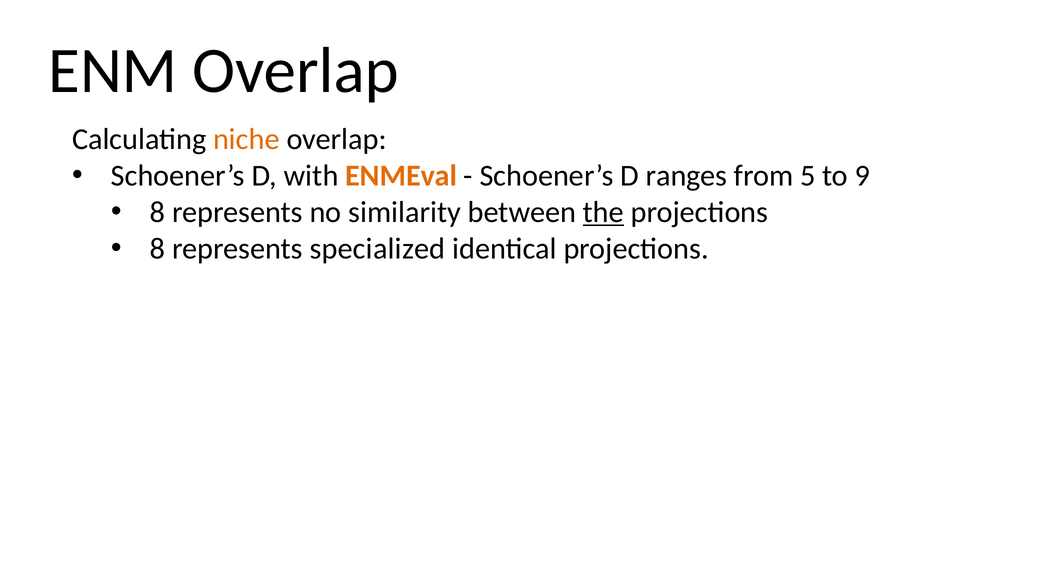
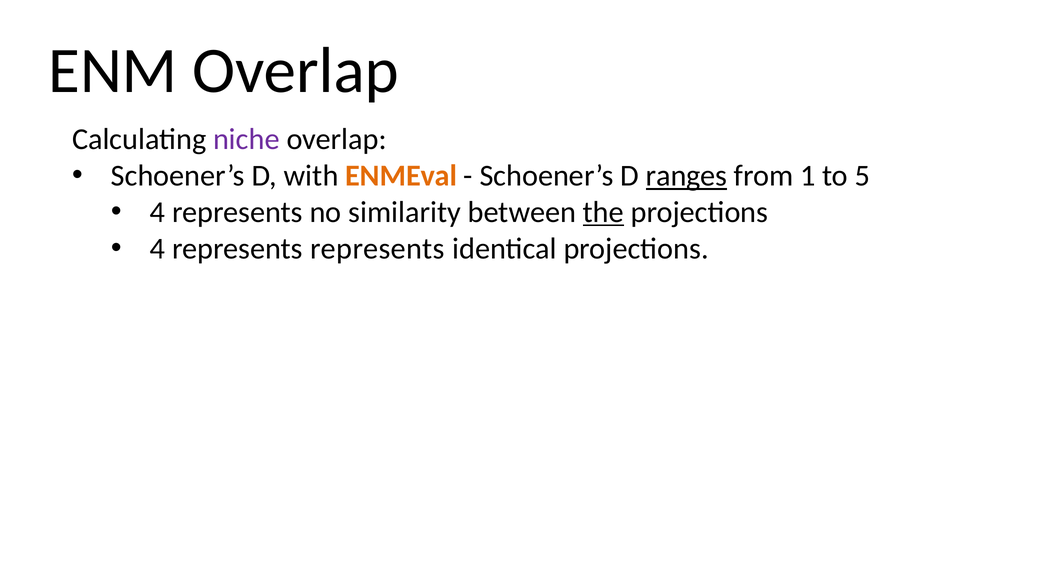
niche colour: orange -> purple (246, 139)
ranges underline: none -> present (686, 176)
5: 5 -> 1 (808, 176)
9: 9 -> 5 (862, 176)
8: 8 -> 4 (158, 212)
8: 8 -> 4 (158, 248)
represents specialized: specialized -> represents (377, 248)
